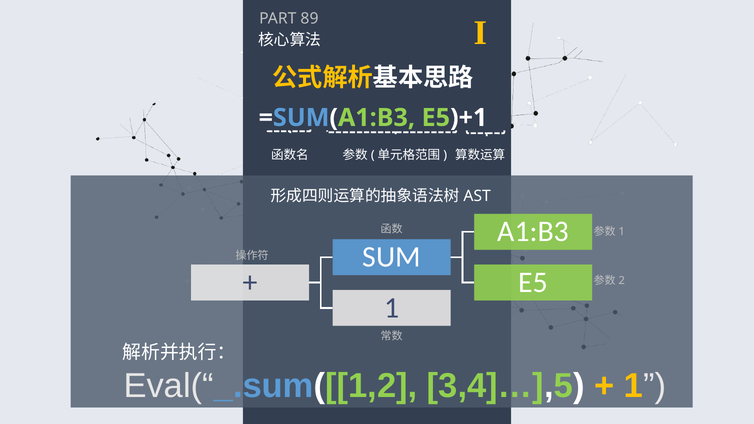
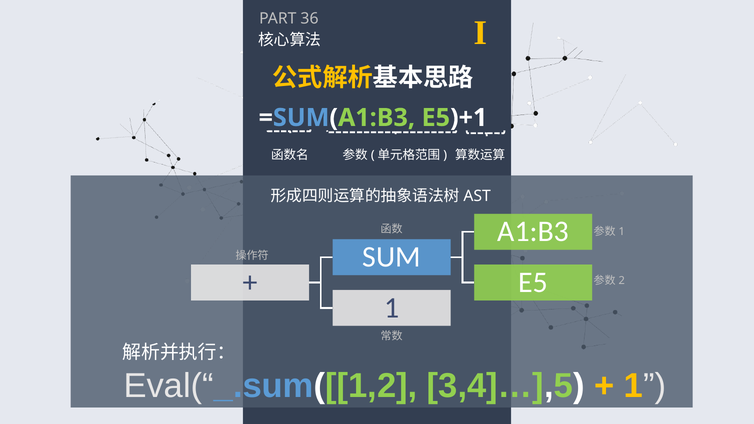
89: 89 -> 36 (309, 18)
